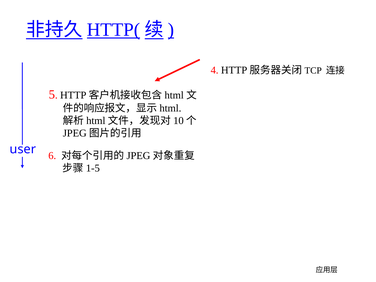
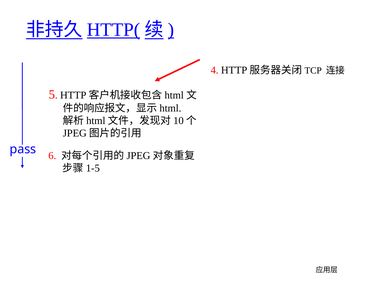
user: user -> pass (23, 149)
